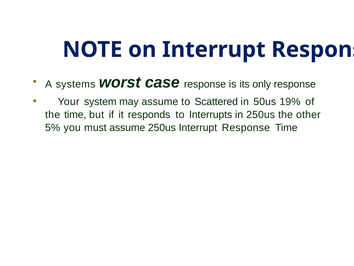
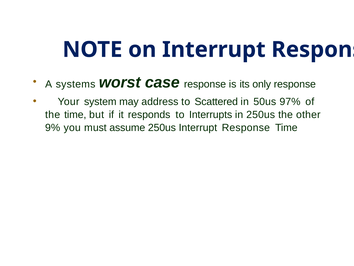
may assume: assume -> address (160, 101)
19%: 19% -> 97% (290, 101)
5%: 5% -> 9% (53, 127)
